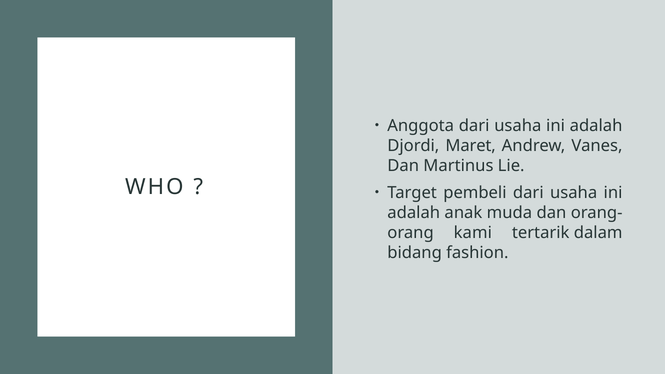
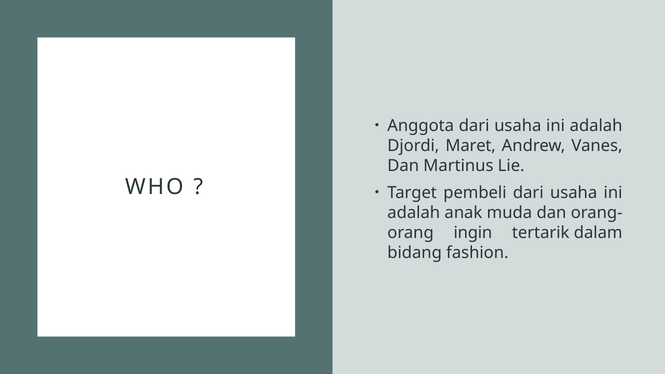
kami: kami -> ingin (473, 233)
